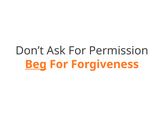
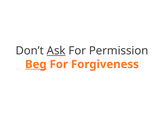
Ask underline: none -> present (56, 51)
